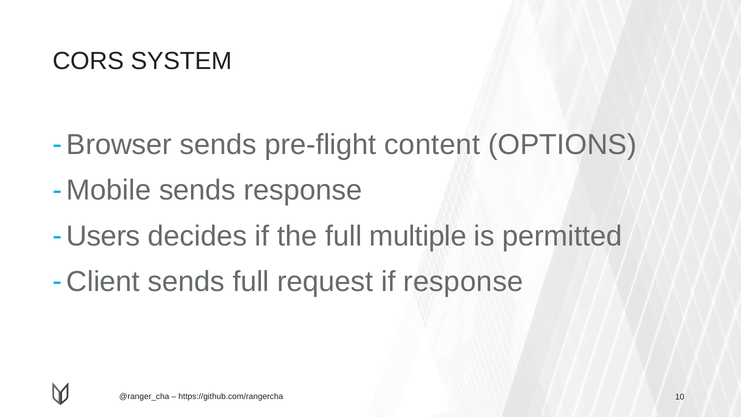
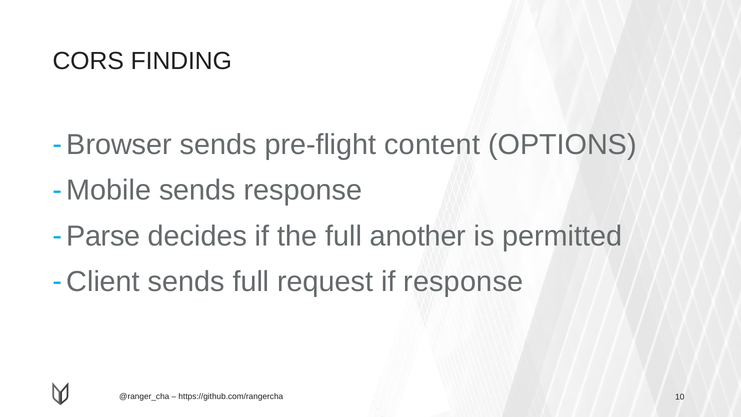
SYSTEM: SYSTEM -> FINDING (181, 61)
Users: Users -> Parse (103, 236)
multiple: multiple -> another (418, 236)
